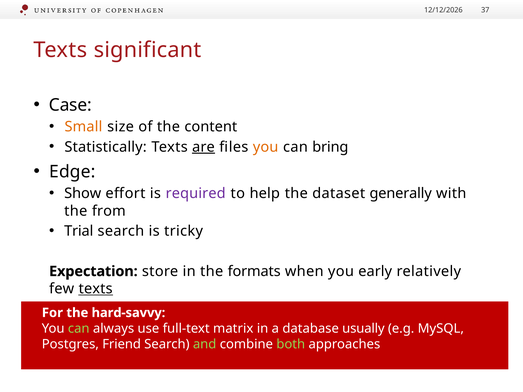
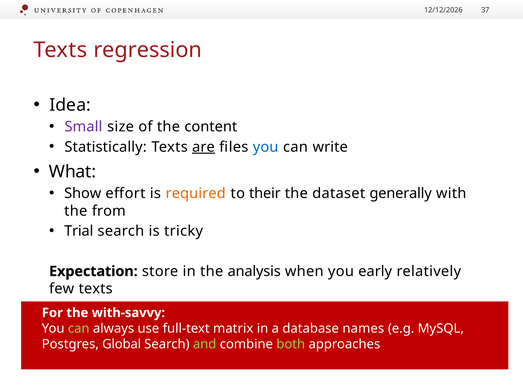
significant: significant -> regression (148, 50)
Case: Case -> Idea (70, 105)
Small colour: orange -> purple (83, 127)
you colour: orange -> blue (266, 147)
bring: bring -> write (330, 147)
Edge: Edge -> What (72, 172)
required colour: purple -> orange (196, 194)
help: help -> their (265, 194)
formats: formats -> analysis (254, 272)
texts underline: present -> none (96, 289)
hard-savvy: hard-savvy -> with-savvy (128, 313)
usually: usually -> names (363, 329)
Friend: Friend -> Global (122, 344)
